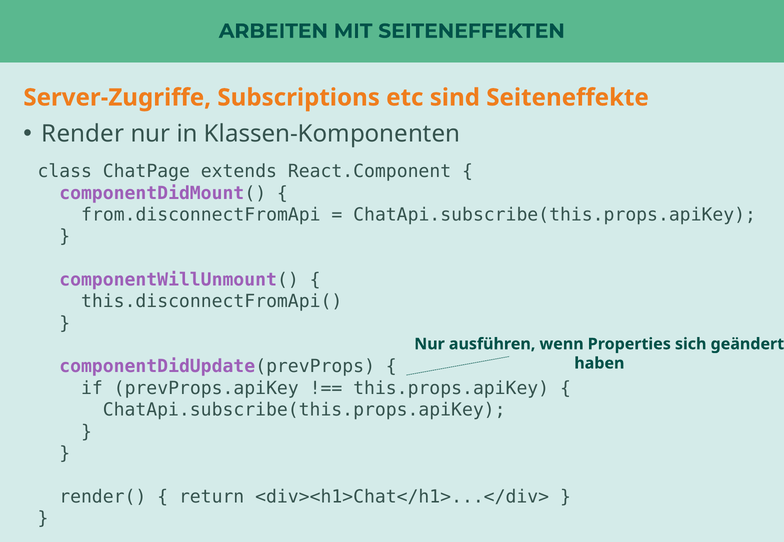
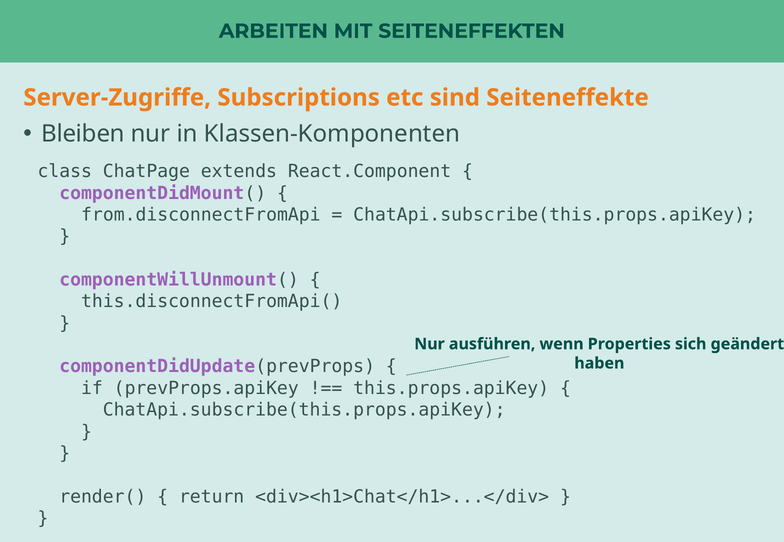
Render: Render -> Bleiben (83, 134)
